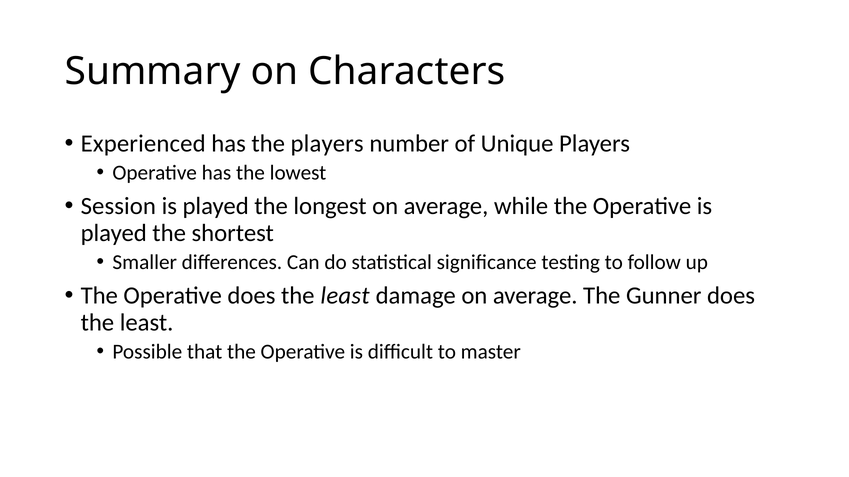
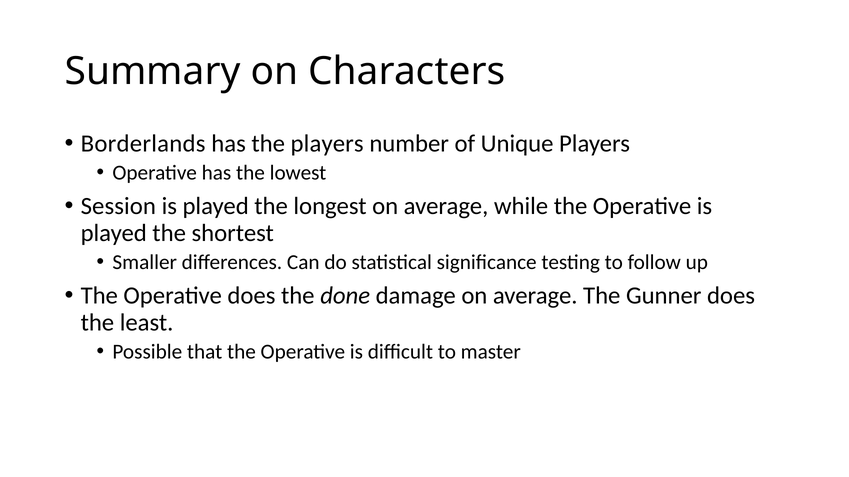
Experienced: Experienced -> Borderlands (143, 144)
Operative does the least: least -> done (345, 296)
